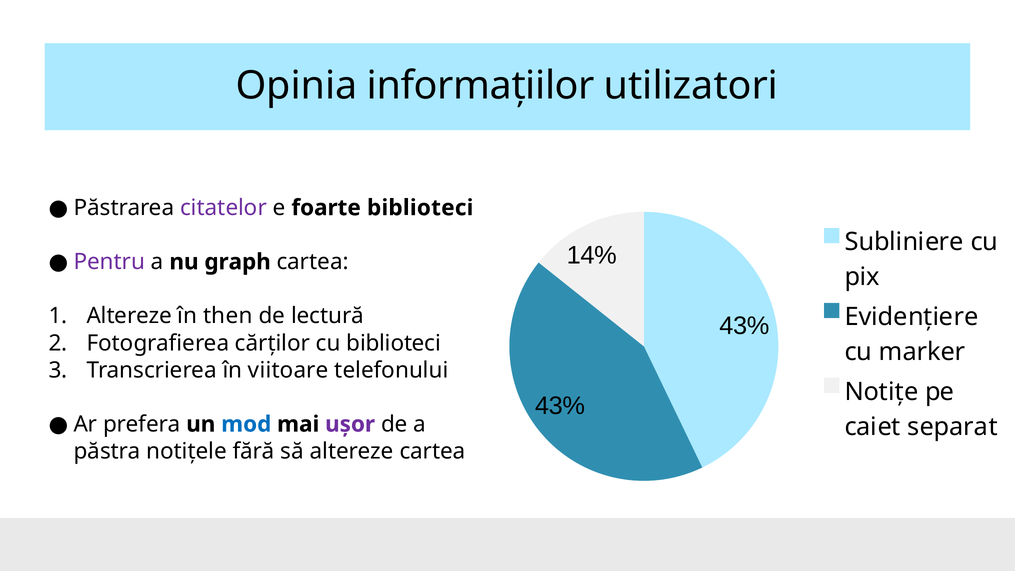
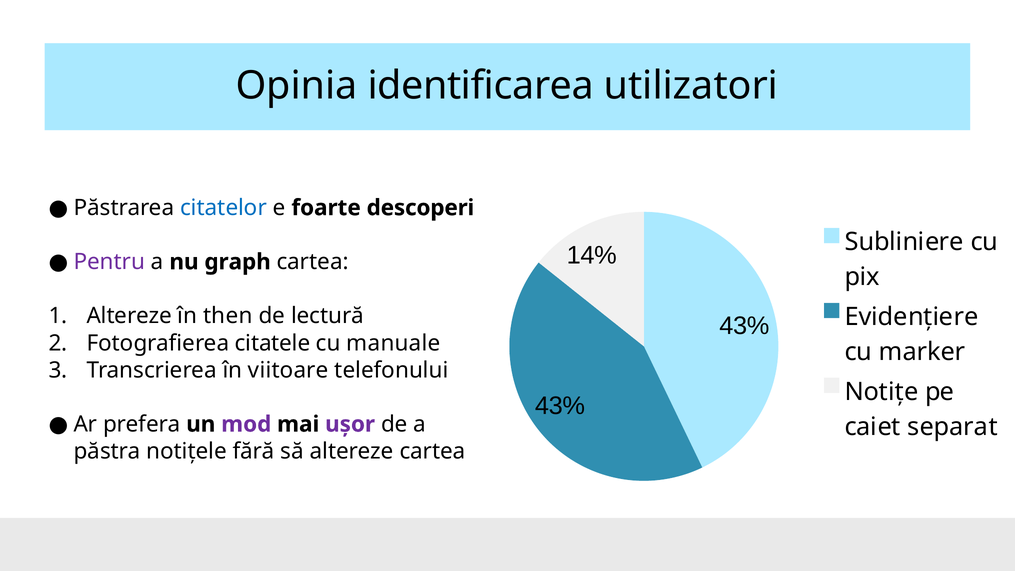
informațiilor: informațiilor -> identificarea (481, 86)
citatelor colour: purple -> blue (223, 208)
foarte biblioteci: biblioteci -> descoperi (420, 208)
cărților: cărților -> citatele (273, 343)
cu biblioteci: biblioteci -> manuale (393, 343)
mod colour: blue -> purple (246, 424)
